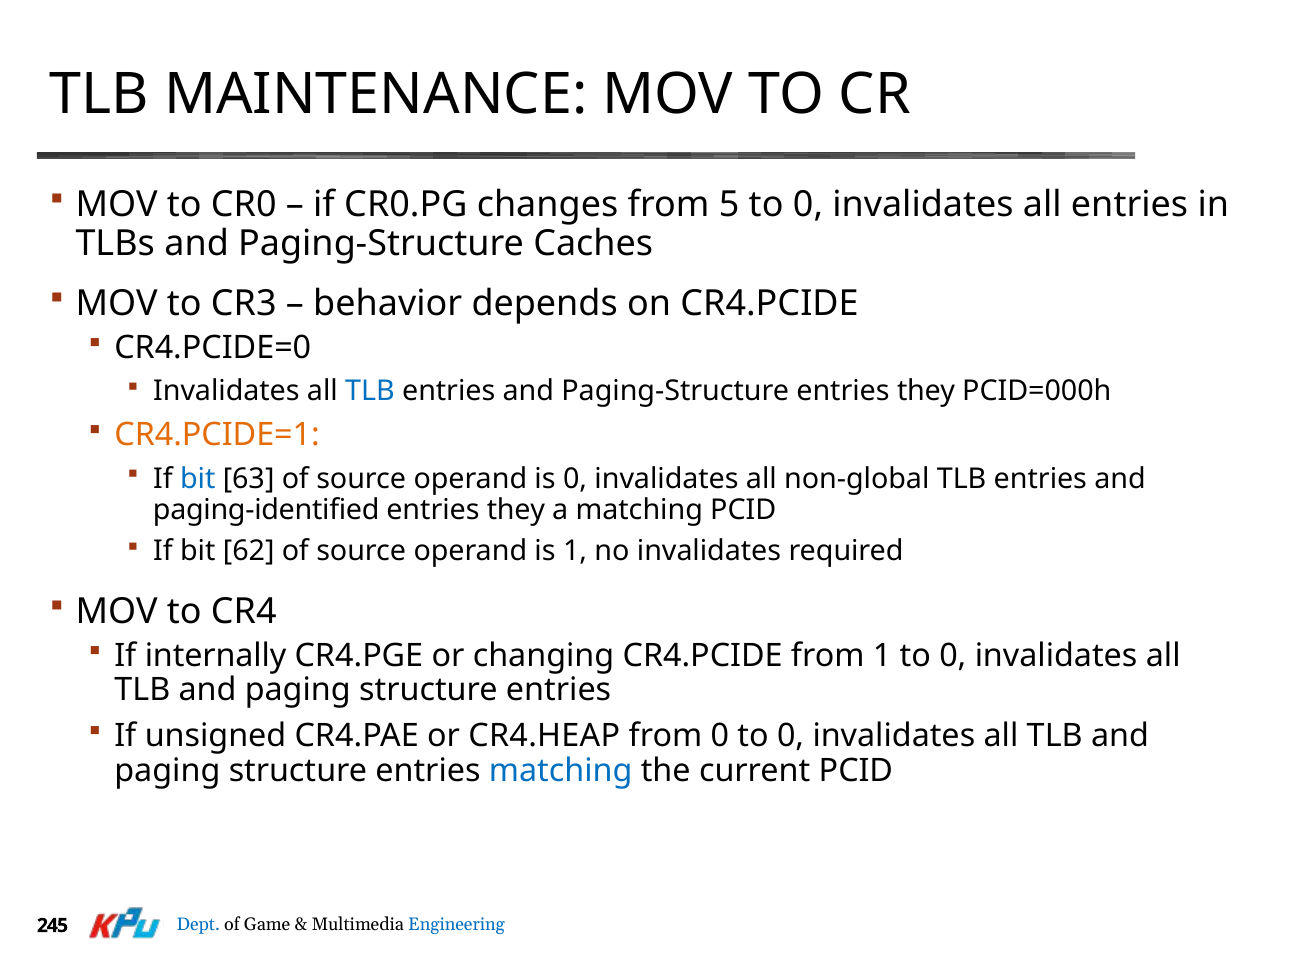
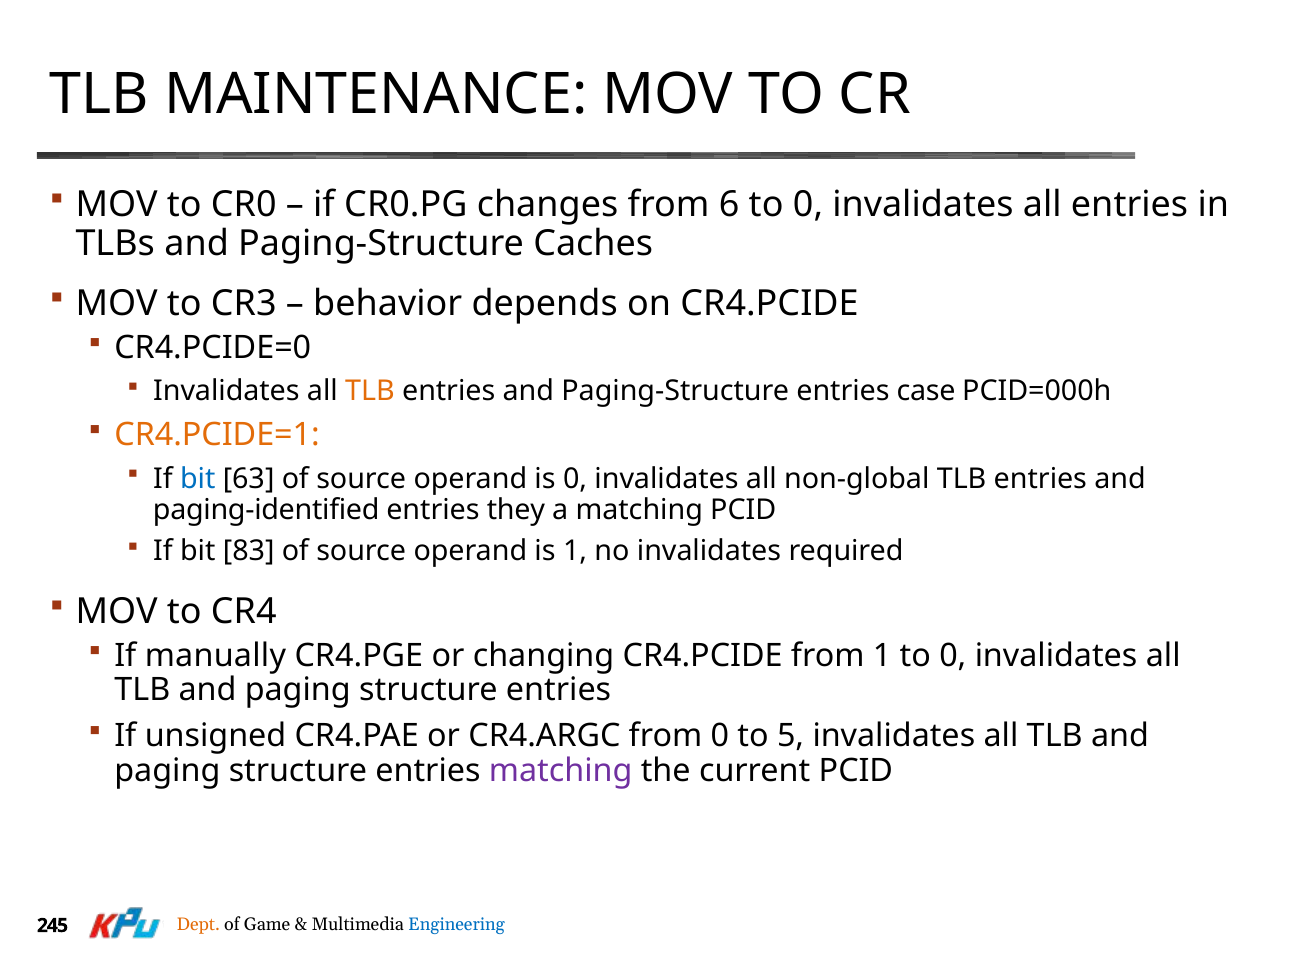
5: 5 -> 6 (729, 204)
TLB colour: blue -> orange (370, 391)
Paging-Structure entries they: they -> case (926, 391)
62: 62 -> 83 (249, 551)
internally: internally -> manually (215, 655)
CR4.HEAP: CR4.HEAP -> CR4.ARGC (544, 736)
0 to 0: 0 -> 5 (791, 736)
matching colour: blue -> purple (561, 771)
Dept colour: blue -> orange (198, 924)
